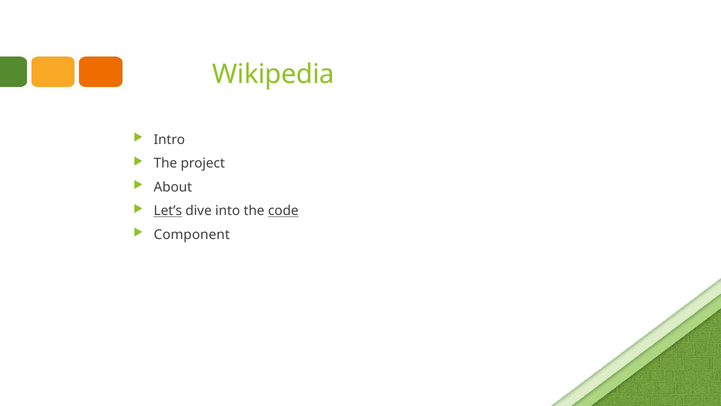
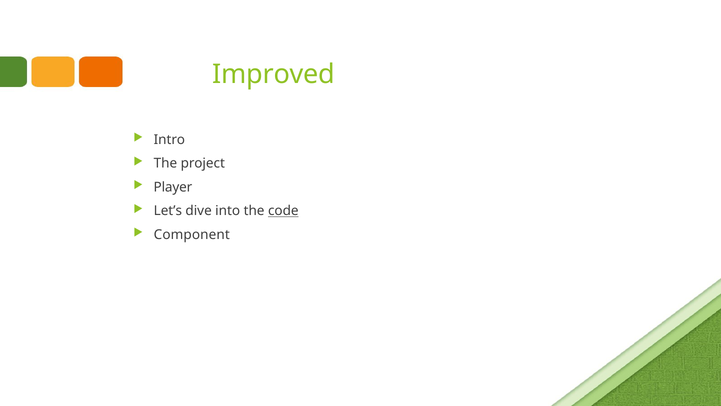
Wikipedia: Wikipedia -> Improved (274, 74)
About: About -> Player (173, 187)
Let’s underline: present -> none (168, 211)
